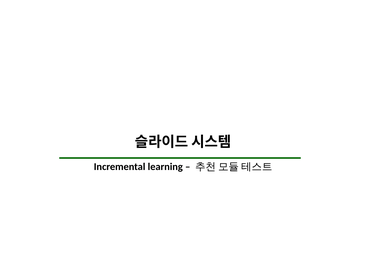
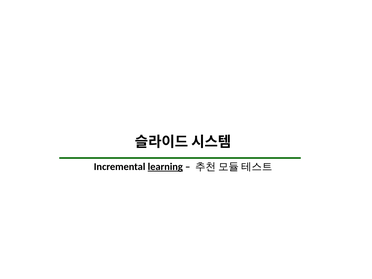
learning underline: none -> present (165, 167)
